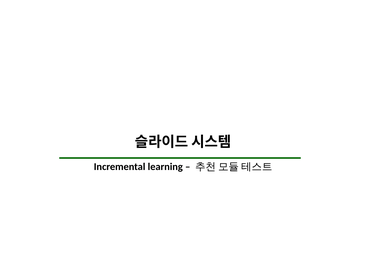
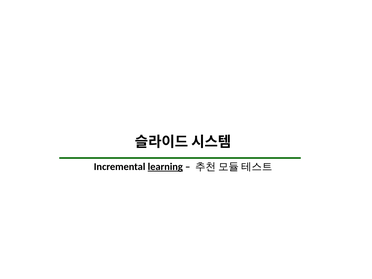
learning underline: none -> present (165, 167)
